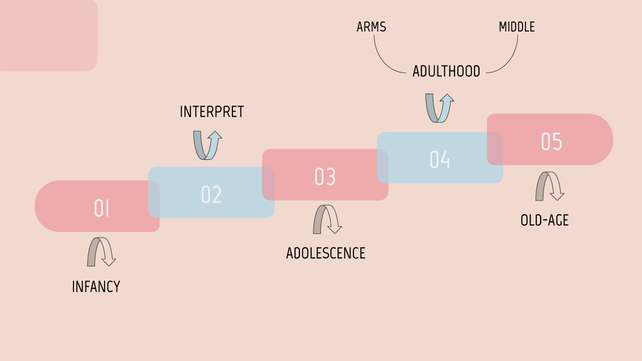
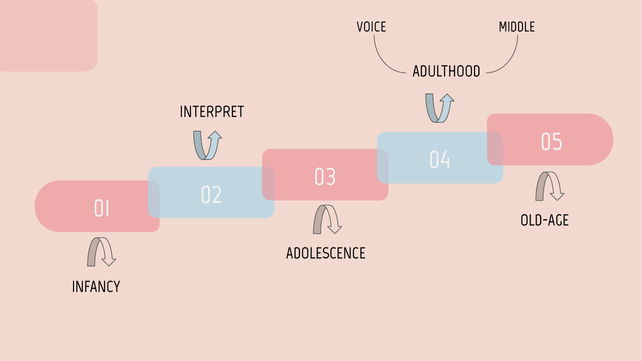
ARMS: ARMS -> VOICE (371, 27)
